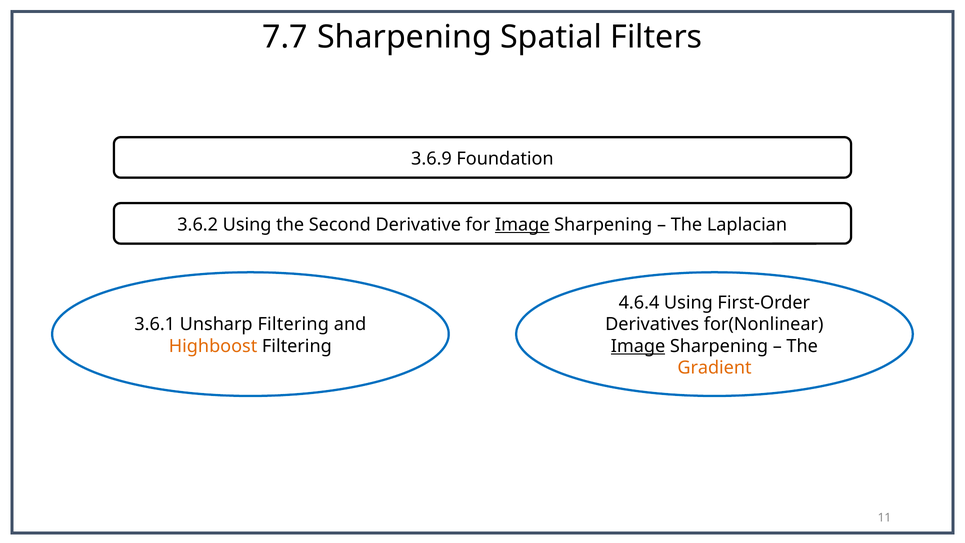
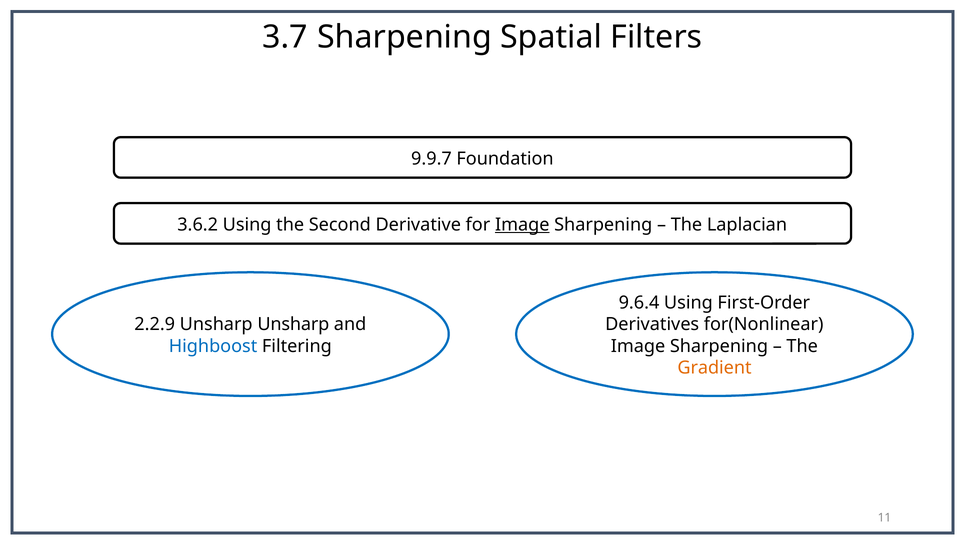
7.7: 7.7 -> 3.7 (285, 37)
3.6.9: 3.6.9 -> 9.9.7 (431, 159)
4.6.4: 4.6.4 -> 9.6.4 (639, 303)
3.6.1: 3.6.1 -> 2.2.9 (155, 324)
Unsharp Filtering: Filtering -> Unsharp (293, 324)
Highboost colour: orange -> blue (213, 346)
Image underline: present -> none (638, 346)
